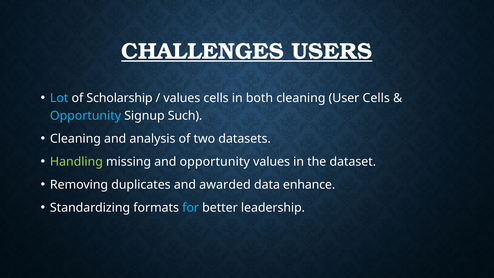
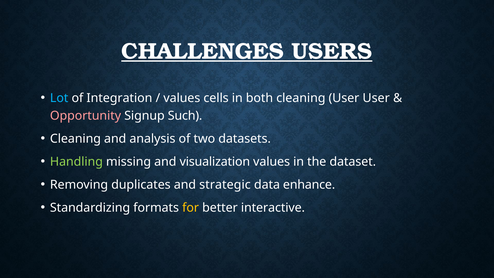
Scholarship: Scholarship -> Integration (119, 98)
User Cells: Cells -> User (376, 98)
Opportunity colour: light blue -> pink (86, 116)
and opportunity: opportunity -> visualization (215, 162)
awarded: awarded -> strategic (225, 185)
for colour: light blue -> yellow (191, 208)
leadership: leadership -> interactive (273, 208)
